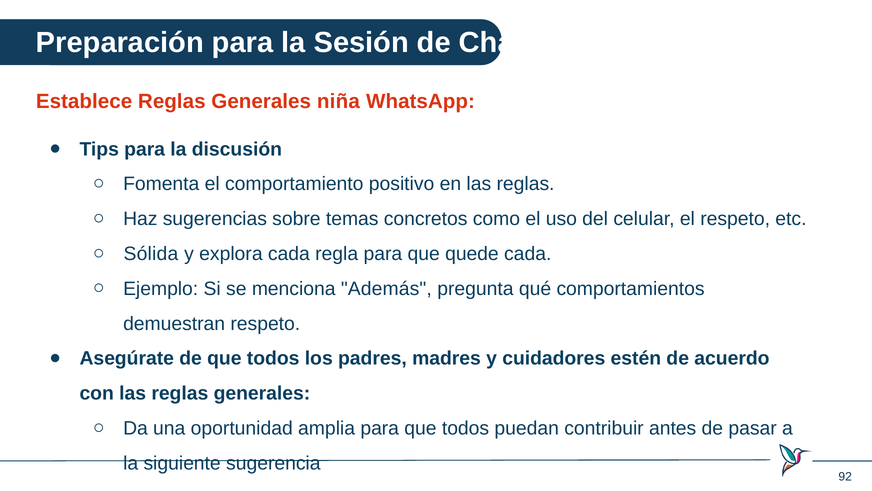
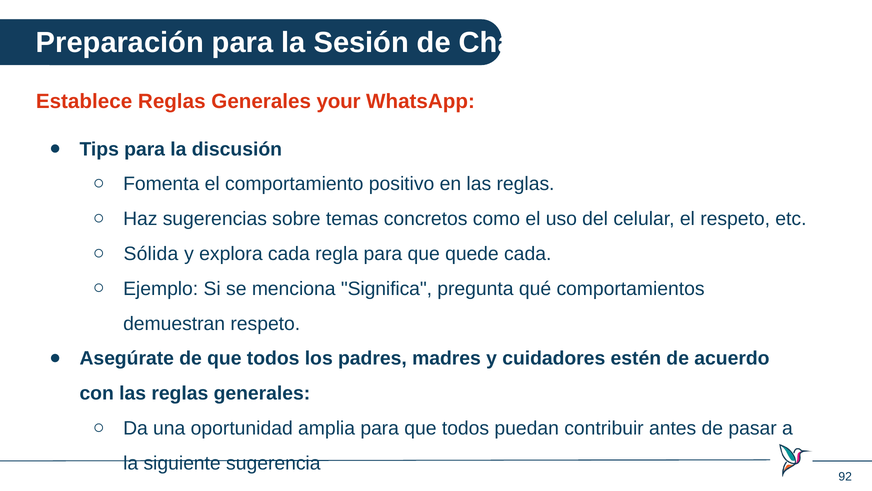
niña: niña -> your (339, 101)
Además: Además -> Significa (386, 288)
